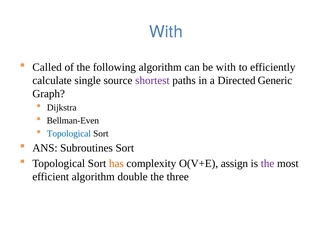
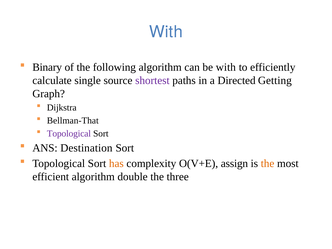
Called: Called -> Binary (47, 67)
Generic: Generic -> Getting (275, 80)
Bellman-Even: Bellman-Even -> Bellman-That (73, 121)
Topological colour: blue -> purple (69, 133)
Subroutines: Subroutines -> Destination (86, 148)
the colour: purple -> orange (268, 163)
